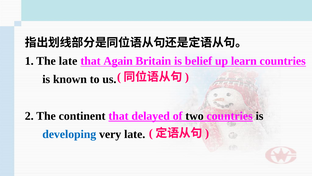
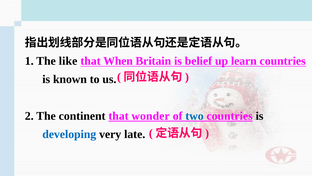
The late: late -> like (68, 61)
Again: Again -> When (118, 61)
delayed: delayed -> wonder (151, 116)
two colour: black -> blue (195, 116)
